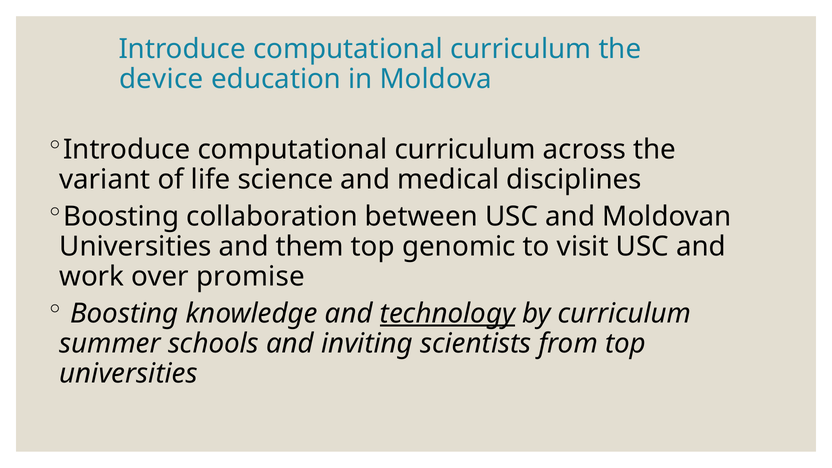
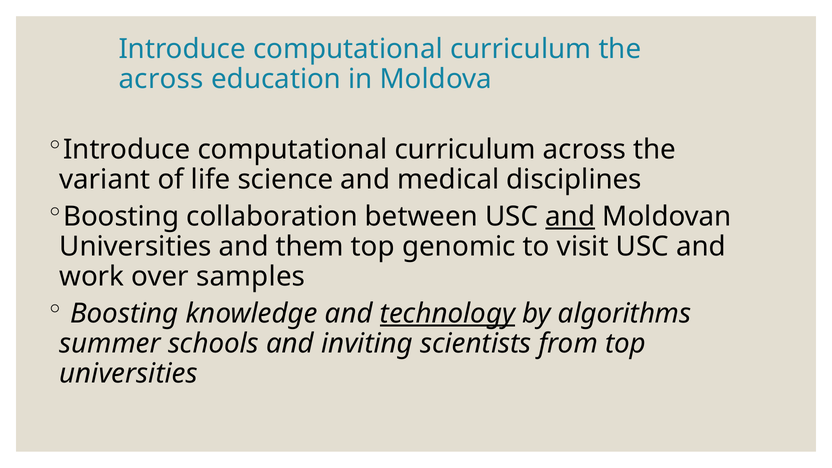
device: device -> across (161, 79)
and underline: none -> present (570, 217)
promise: promise -> samples (251, 277)
by curriculum: curriculum -> algorithms (625, 314)
